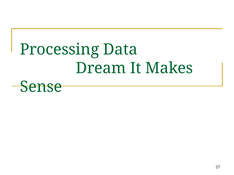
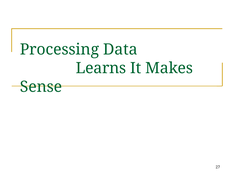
Dream: Dream -> Learns (101, 68)
